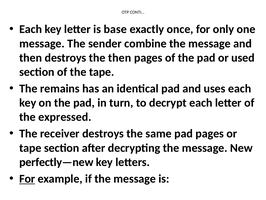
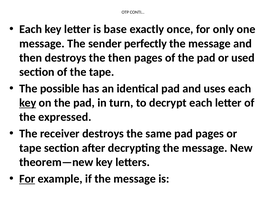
combine: combine -> perfectly (146, 43)
remains: remains -> possible (60, 88)
key underline: none -> present (28, 103)
perfectly—new: perfectly—new -> theorem—new (56, 162)
